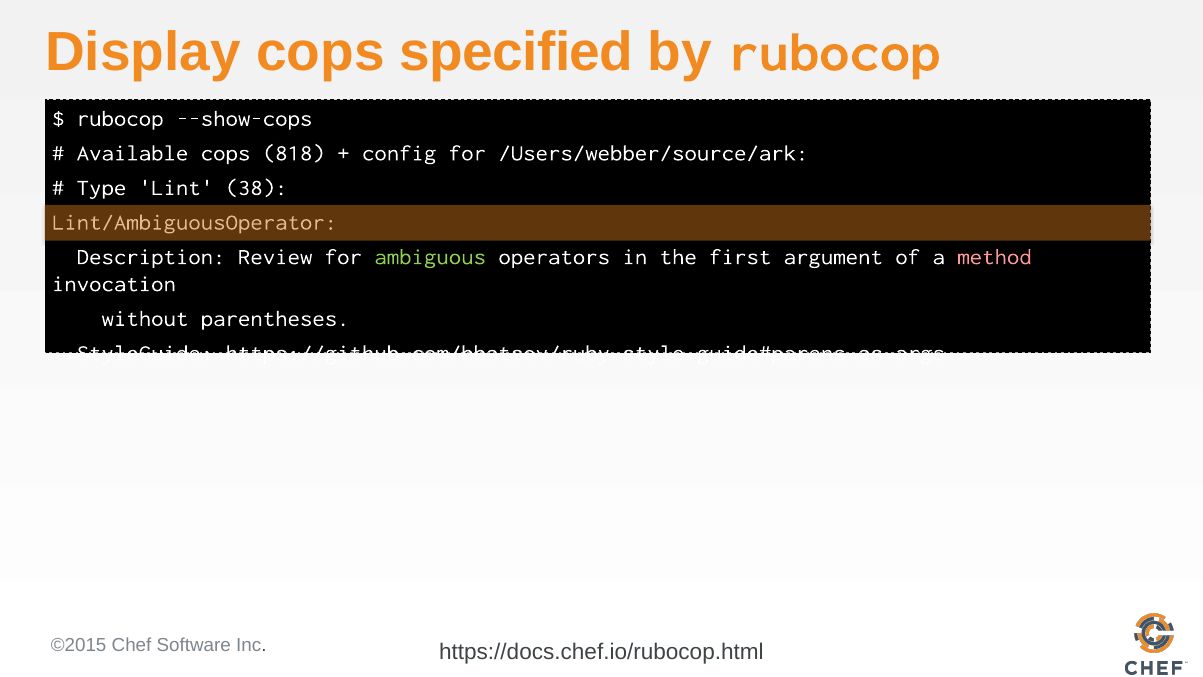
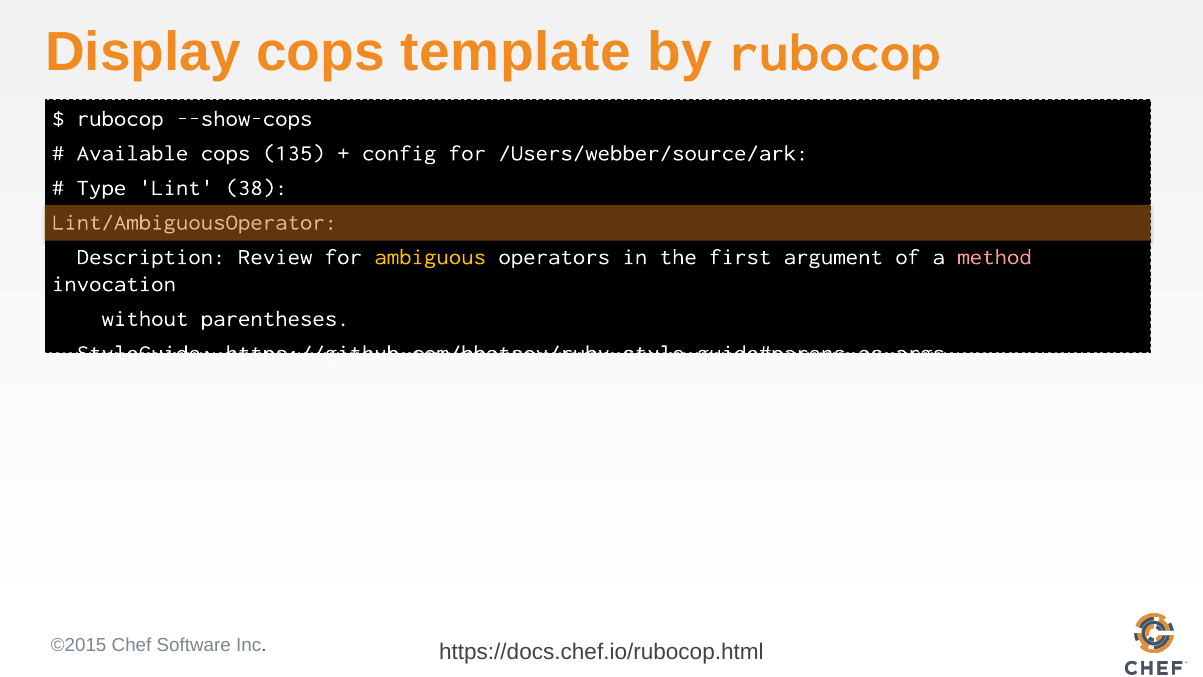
specified: specified -> template (516, 52)
818: 818 -> 135 (294, 153)
ambiguous colour: light green -> yellow (430, 257)
